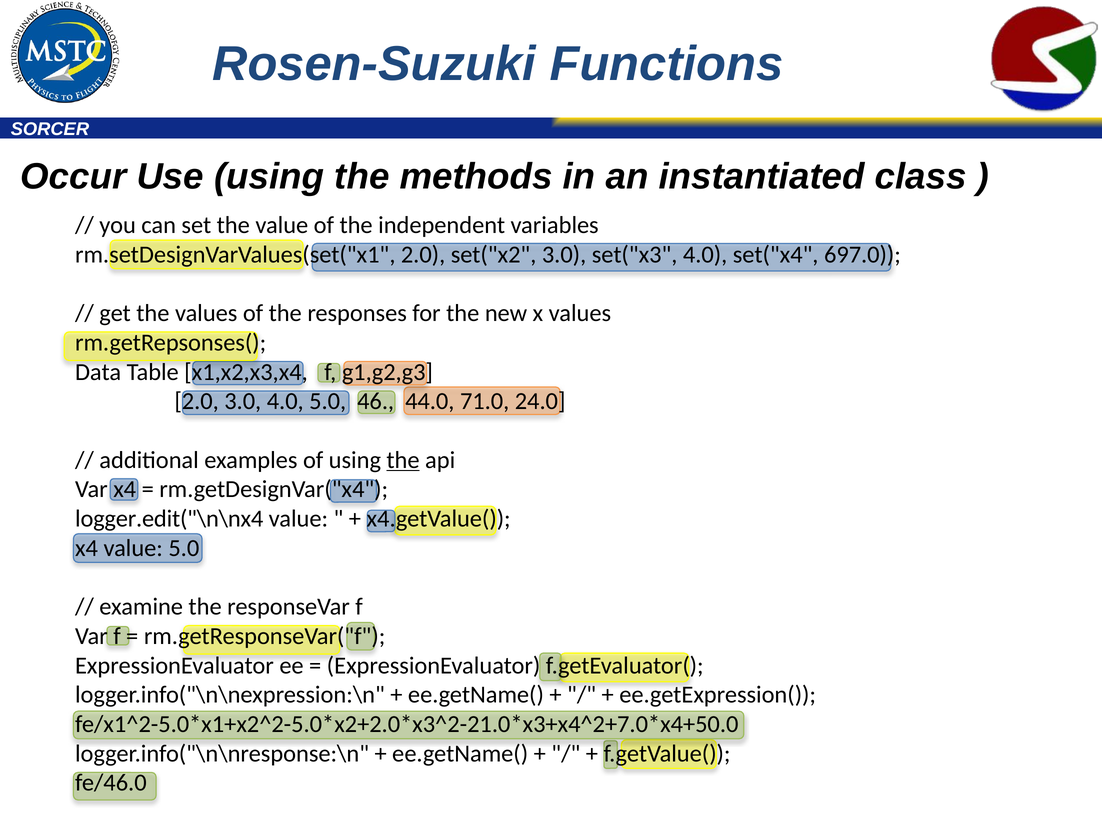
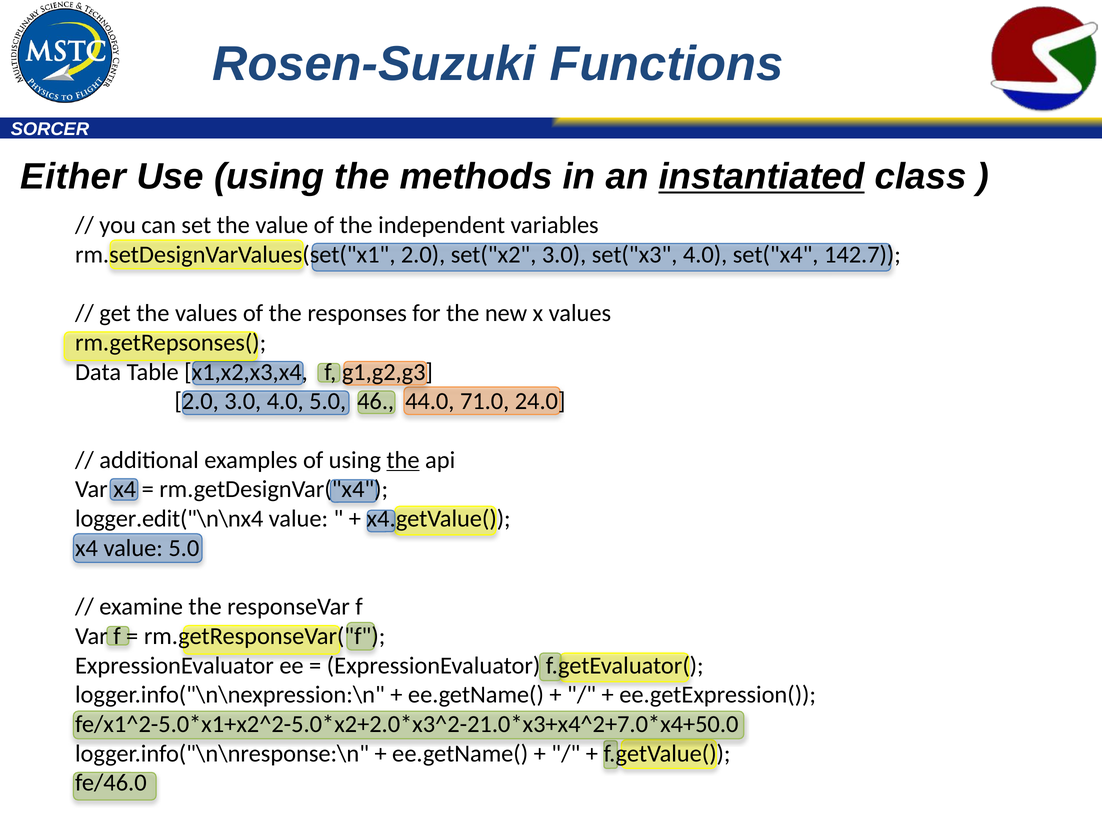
Occur: Occur -> Either (73, 177)
instantiated underline: none -> present (762, 177)
697.0: 697.0 -> 142.7 (862, 255)
